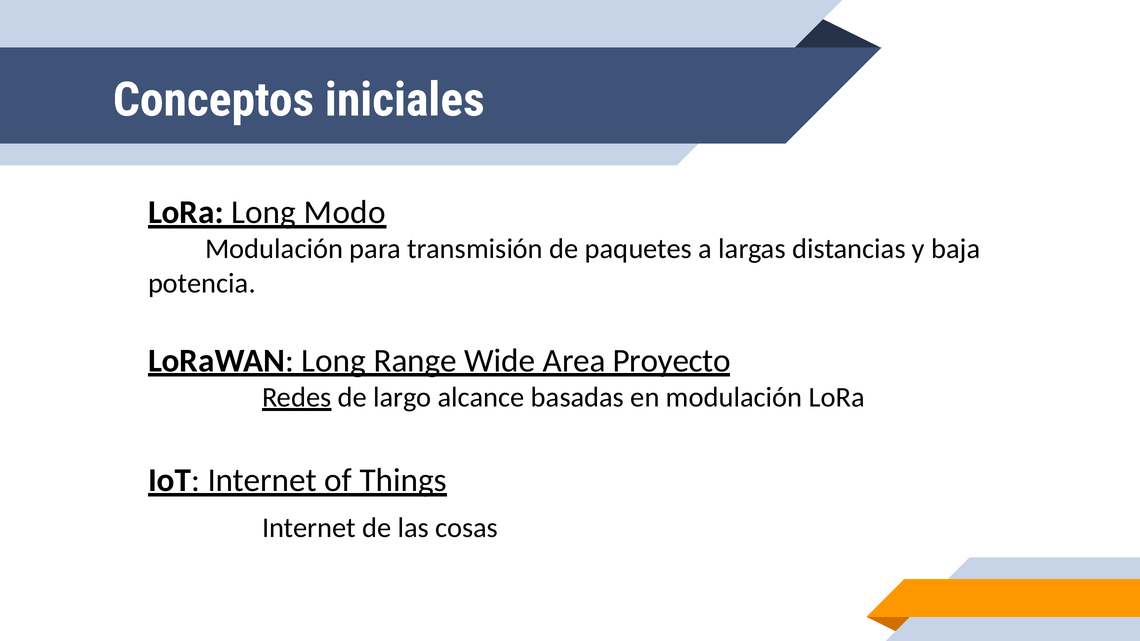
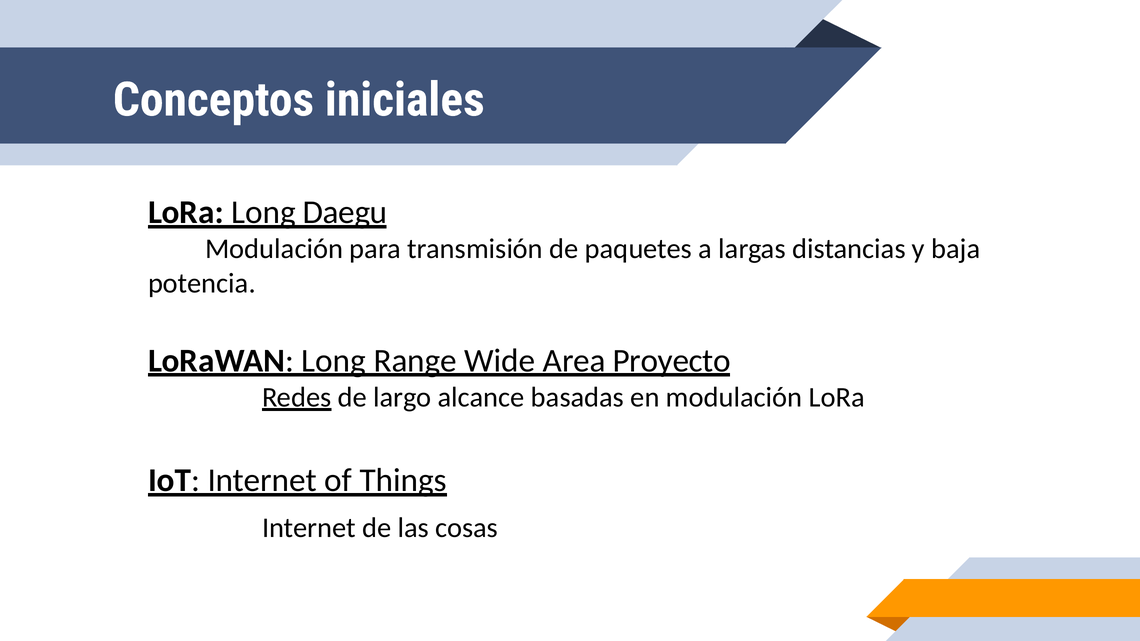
Modo: Modo -> Daegu (345, 212)
